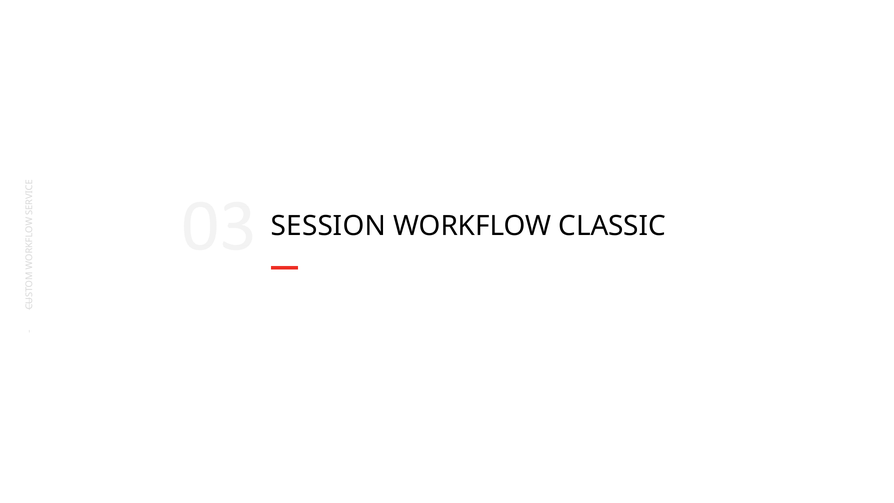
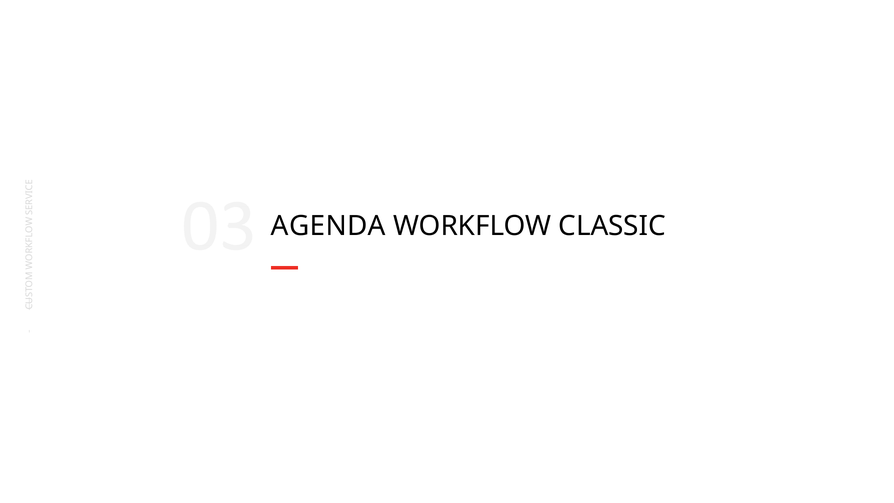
SESSION: SESSION -> AGENDA (328, 226)
